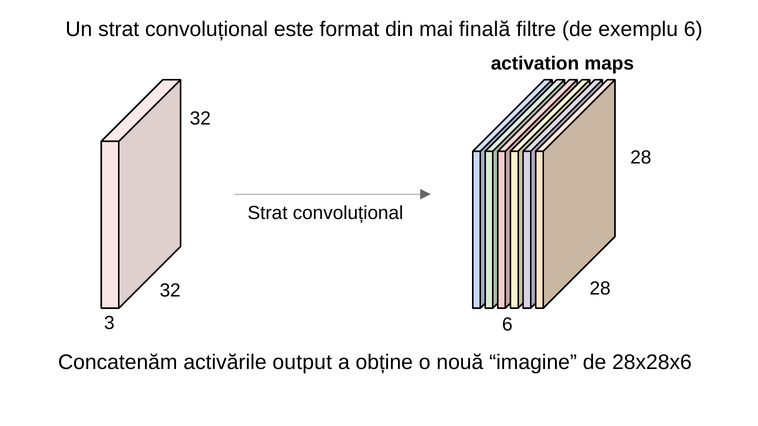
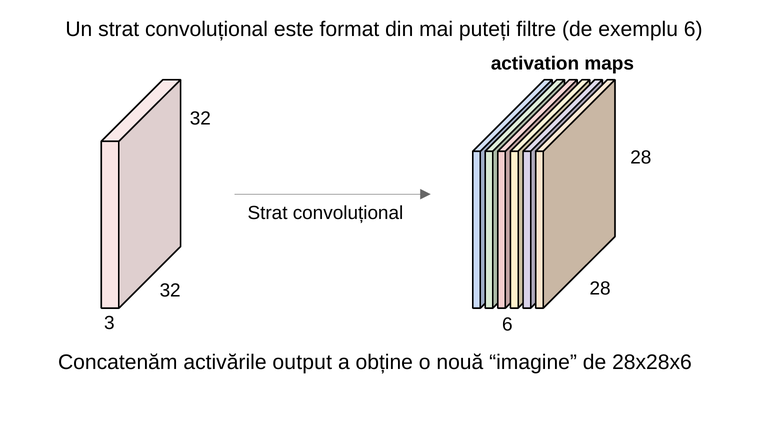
finală: finală -> puteți (485, 30)
